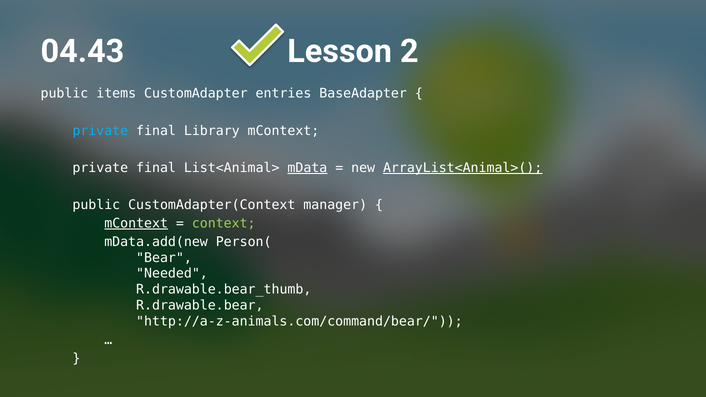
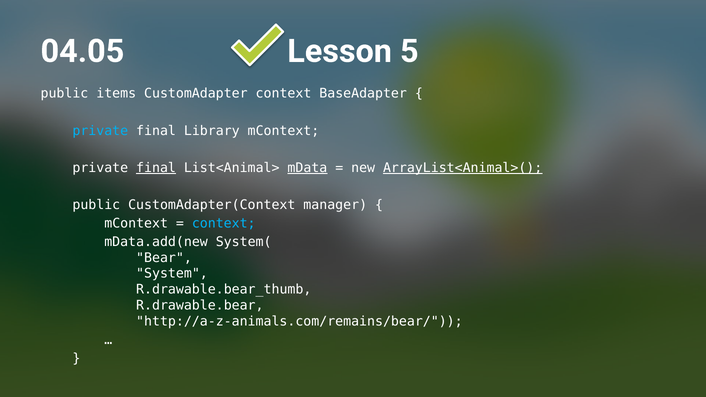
04.43: 04.43 -> 04.05 (82, 51)
2: 2 -> 5 (409, 51)
CustomAdapter entries: entries -> context (283, 94)
final underline: none -> present (156, 168)
mContext underline: present -> none (136, 223)
context colour: light green -> light blue (224, 223)
Person(: Person( -> System( (244, 242)
Needed: Needed -> System (172, 274)
http://a-z-animals.com/command/bear/: http://a-z-animals.com/command/bear/ -> http://a-z-animals.com/remains/bear/ (299, 321)
